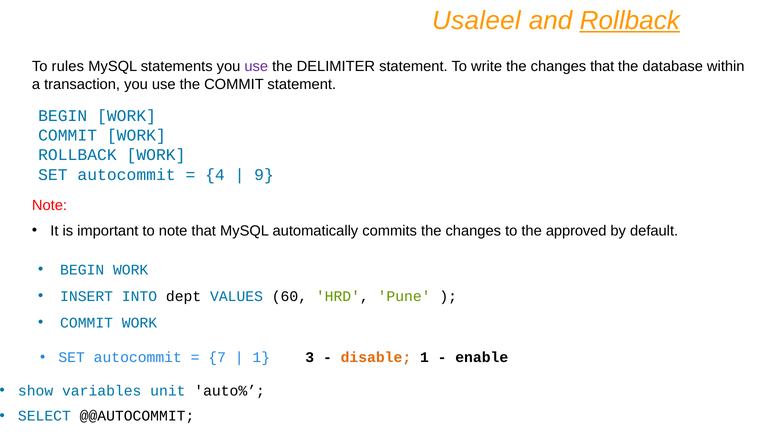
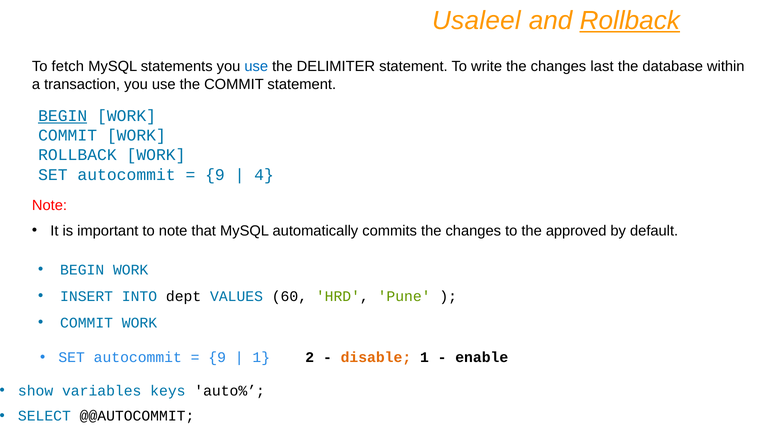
rules: rules -> fetch (68, 67)
use colour: purple -> blue (256, 67)
changes that: that -> last (602, 67)
BEGIN underline: none -> present (63, 116)
4: 4 -> 9 (215, 175)
9: 9 -> 4 (264, 175)
7: 7 -> 9 (217, 358)
3: 3 -> 2 (310, 358)
unit: unit -> keys (168, 391)
